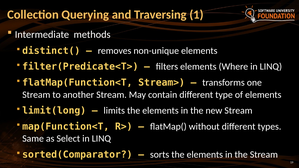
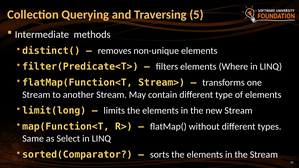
1: 1 -> 5 (196, 15)
